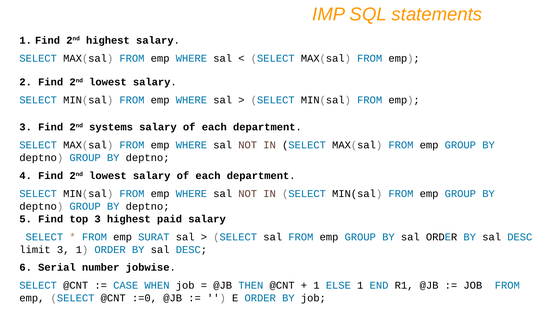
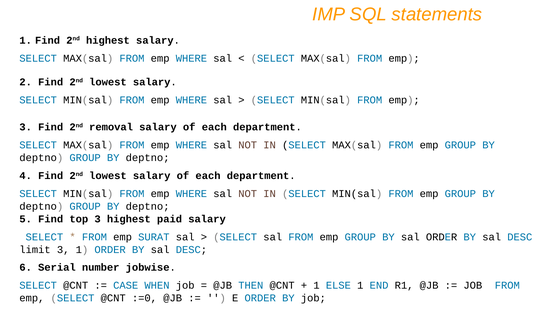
systems: systems -> removal (111, 127)
